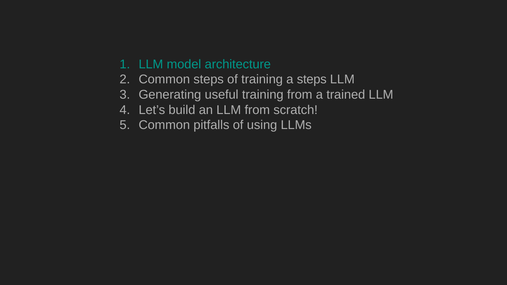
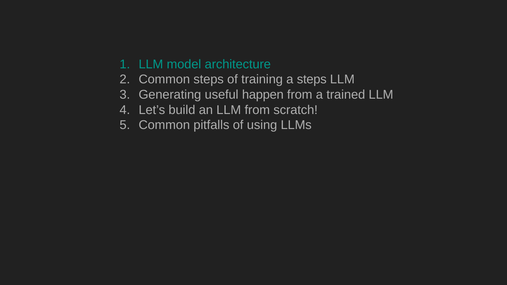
useful training: training -> happen (263, 95)
